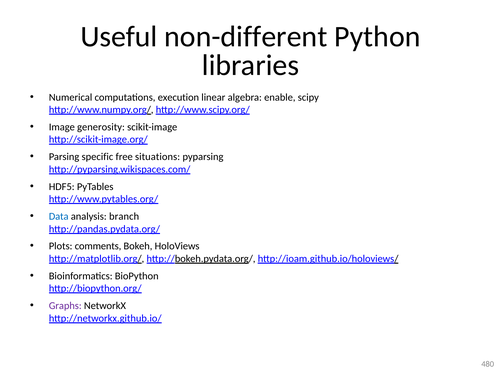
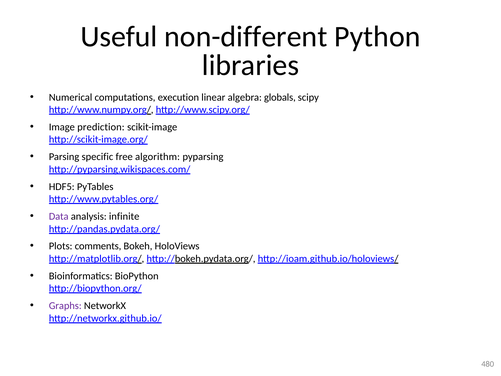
enable: enable -> globals (280, 97)
generosity: generosity -> prediction (101, 127)
situations: situations -> algorithm (158, 157)
Data colour: blue -> purple (59, 216)
branch: branch -> infinite (124, 216)
